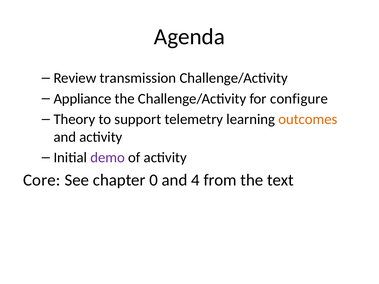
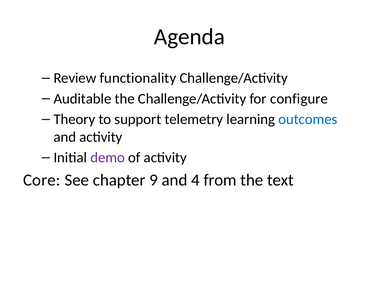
transmission: transmission -> functionality (138, 78)
Appliance: Appliance -> Auditable (82, 99)
outcomes colour: orange -> blue (308, 119)
0: 0 -> 9 (154, 180)
